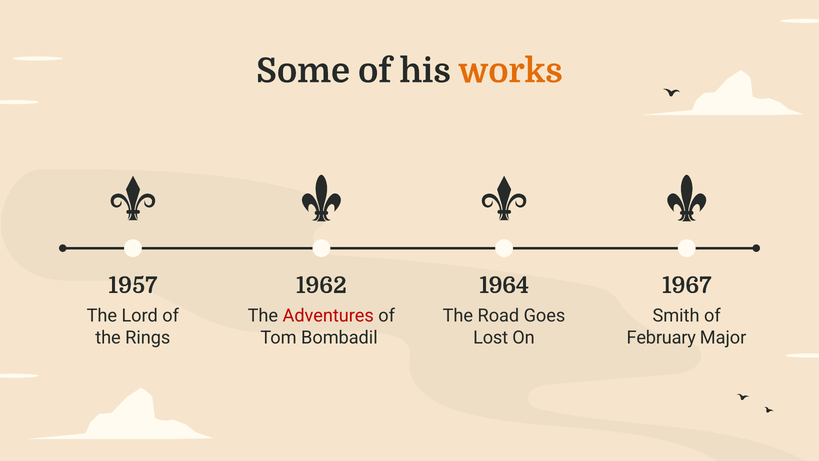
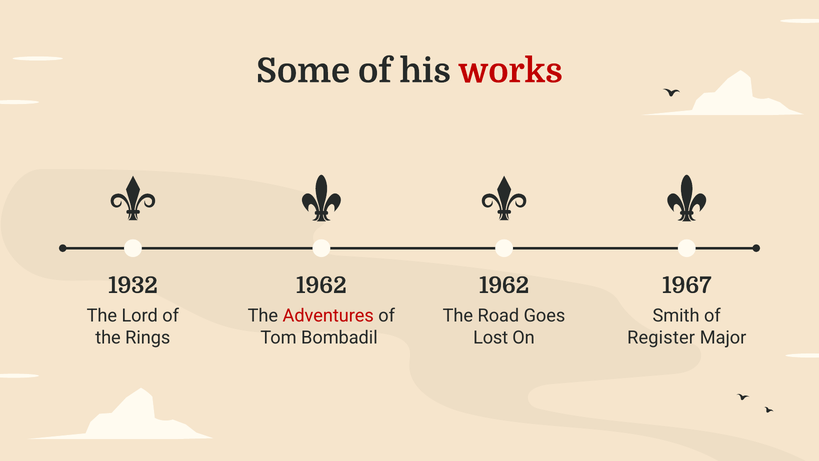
works colour: orange -> red (510, 71)
1957: 1957 -> 1932 (133, 285)
1964: 1964 -> 1962 (504, 285)
February: February -> Register (661, 337)
